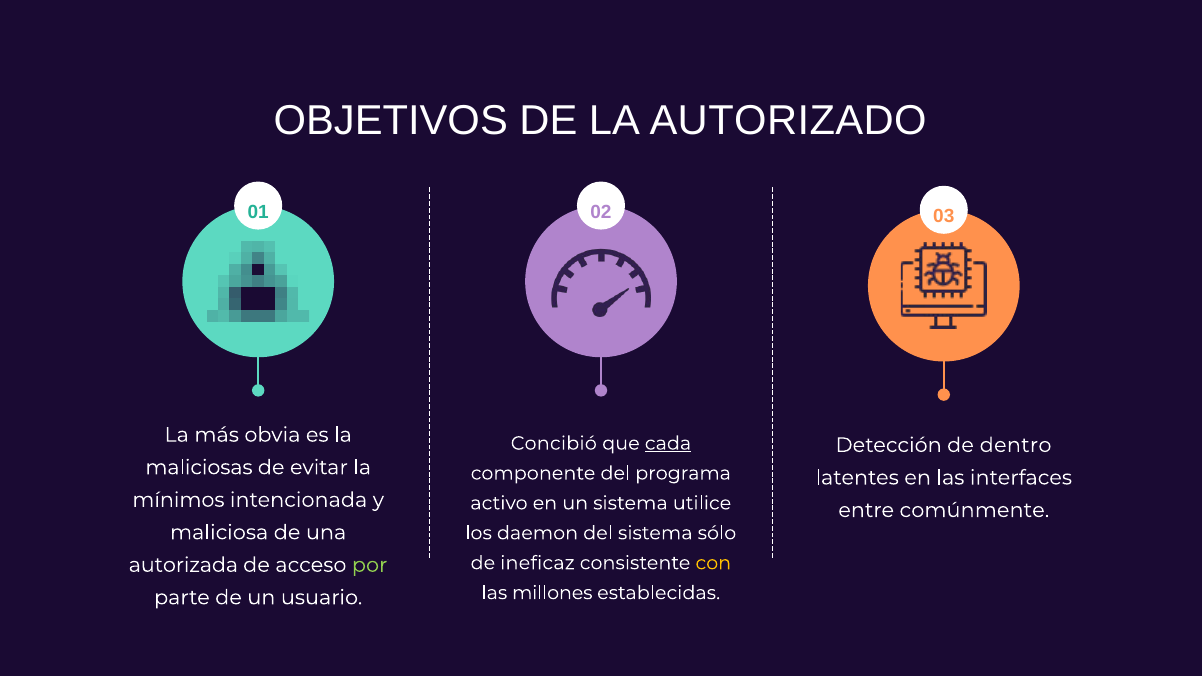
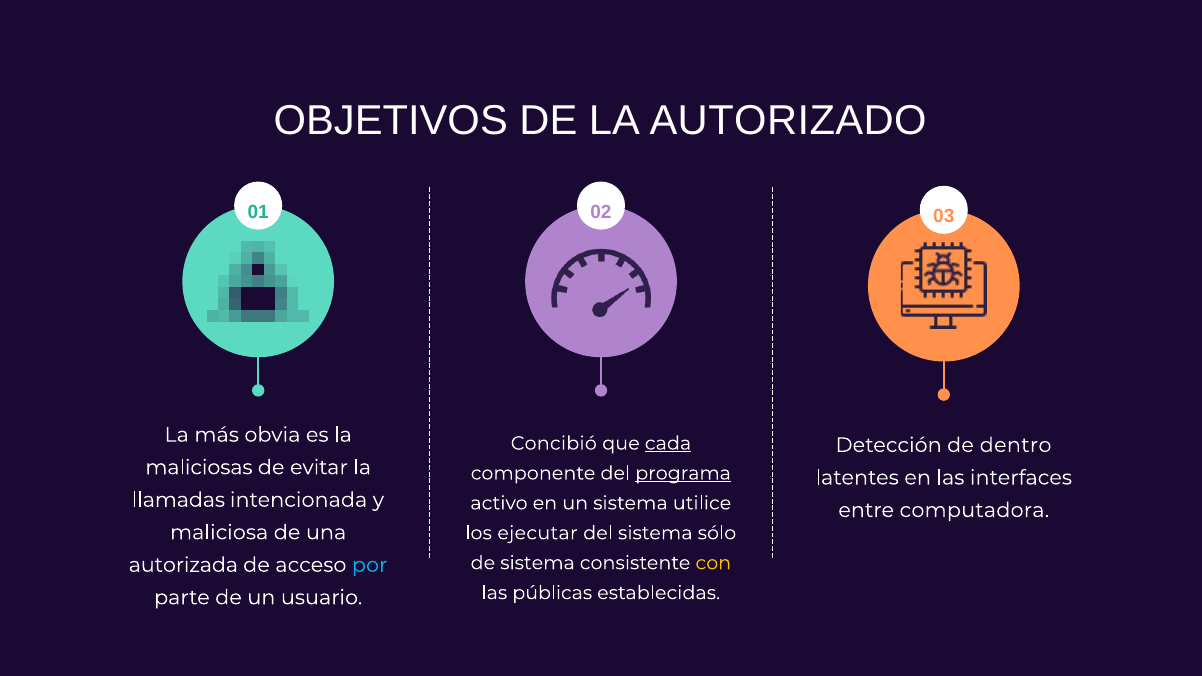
programa underline: none -> present (683, 473)
mínimos: mínimos -> llamadas (178, 500)
comúnmente: comúnmente -> computadora (974, 510)
daemon: daemon -> ejecutar (537, 533)
de ineficaz: ineficaz -> sistema (538, 563)
por colour: light green -> light blue (370, 565)
millones: millones -> públicas (552, 593)
